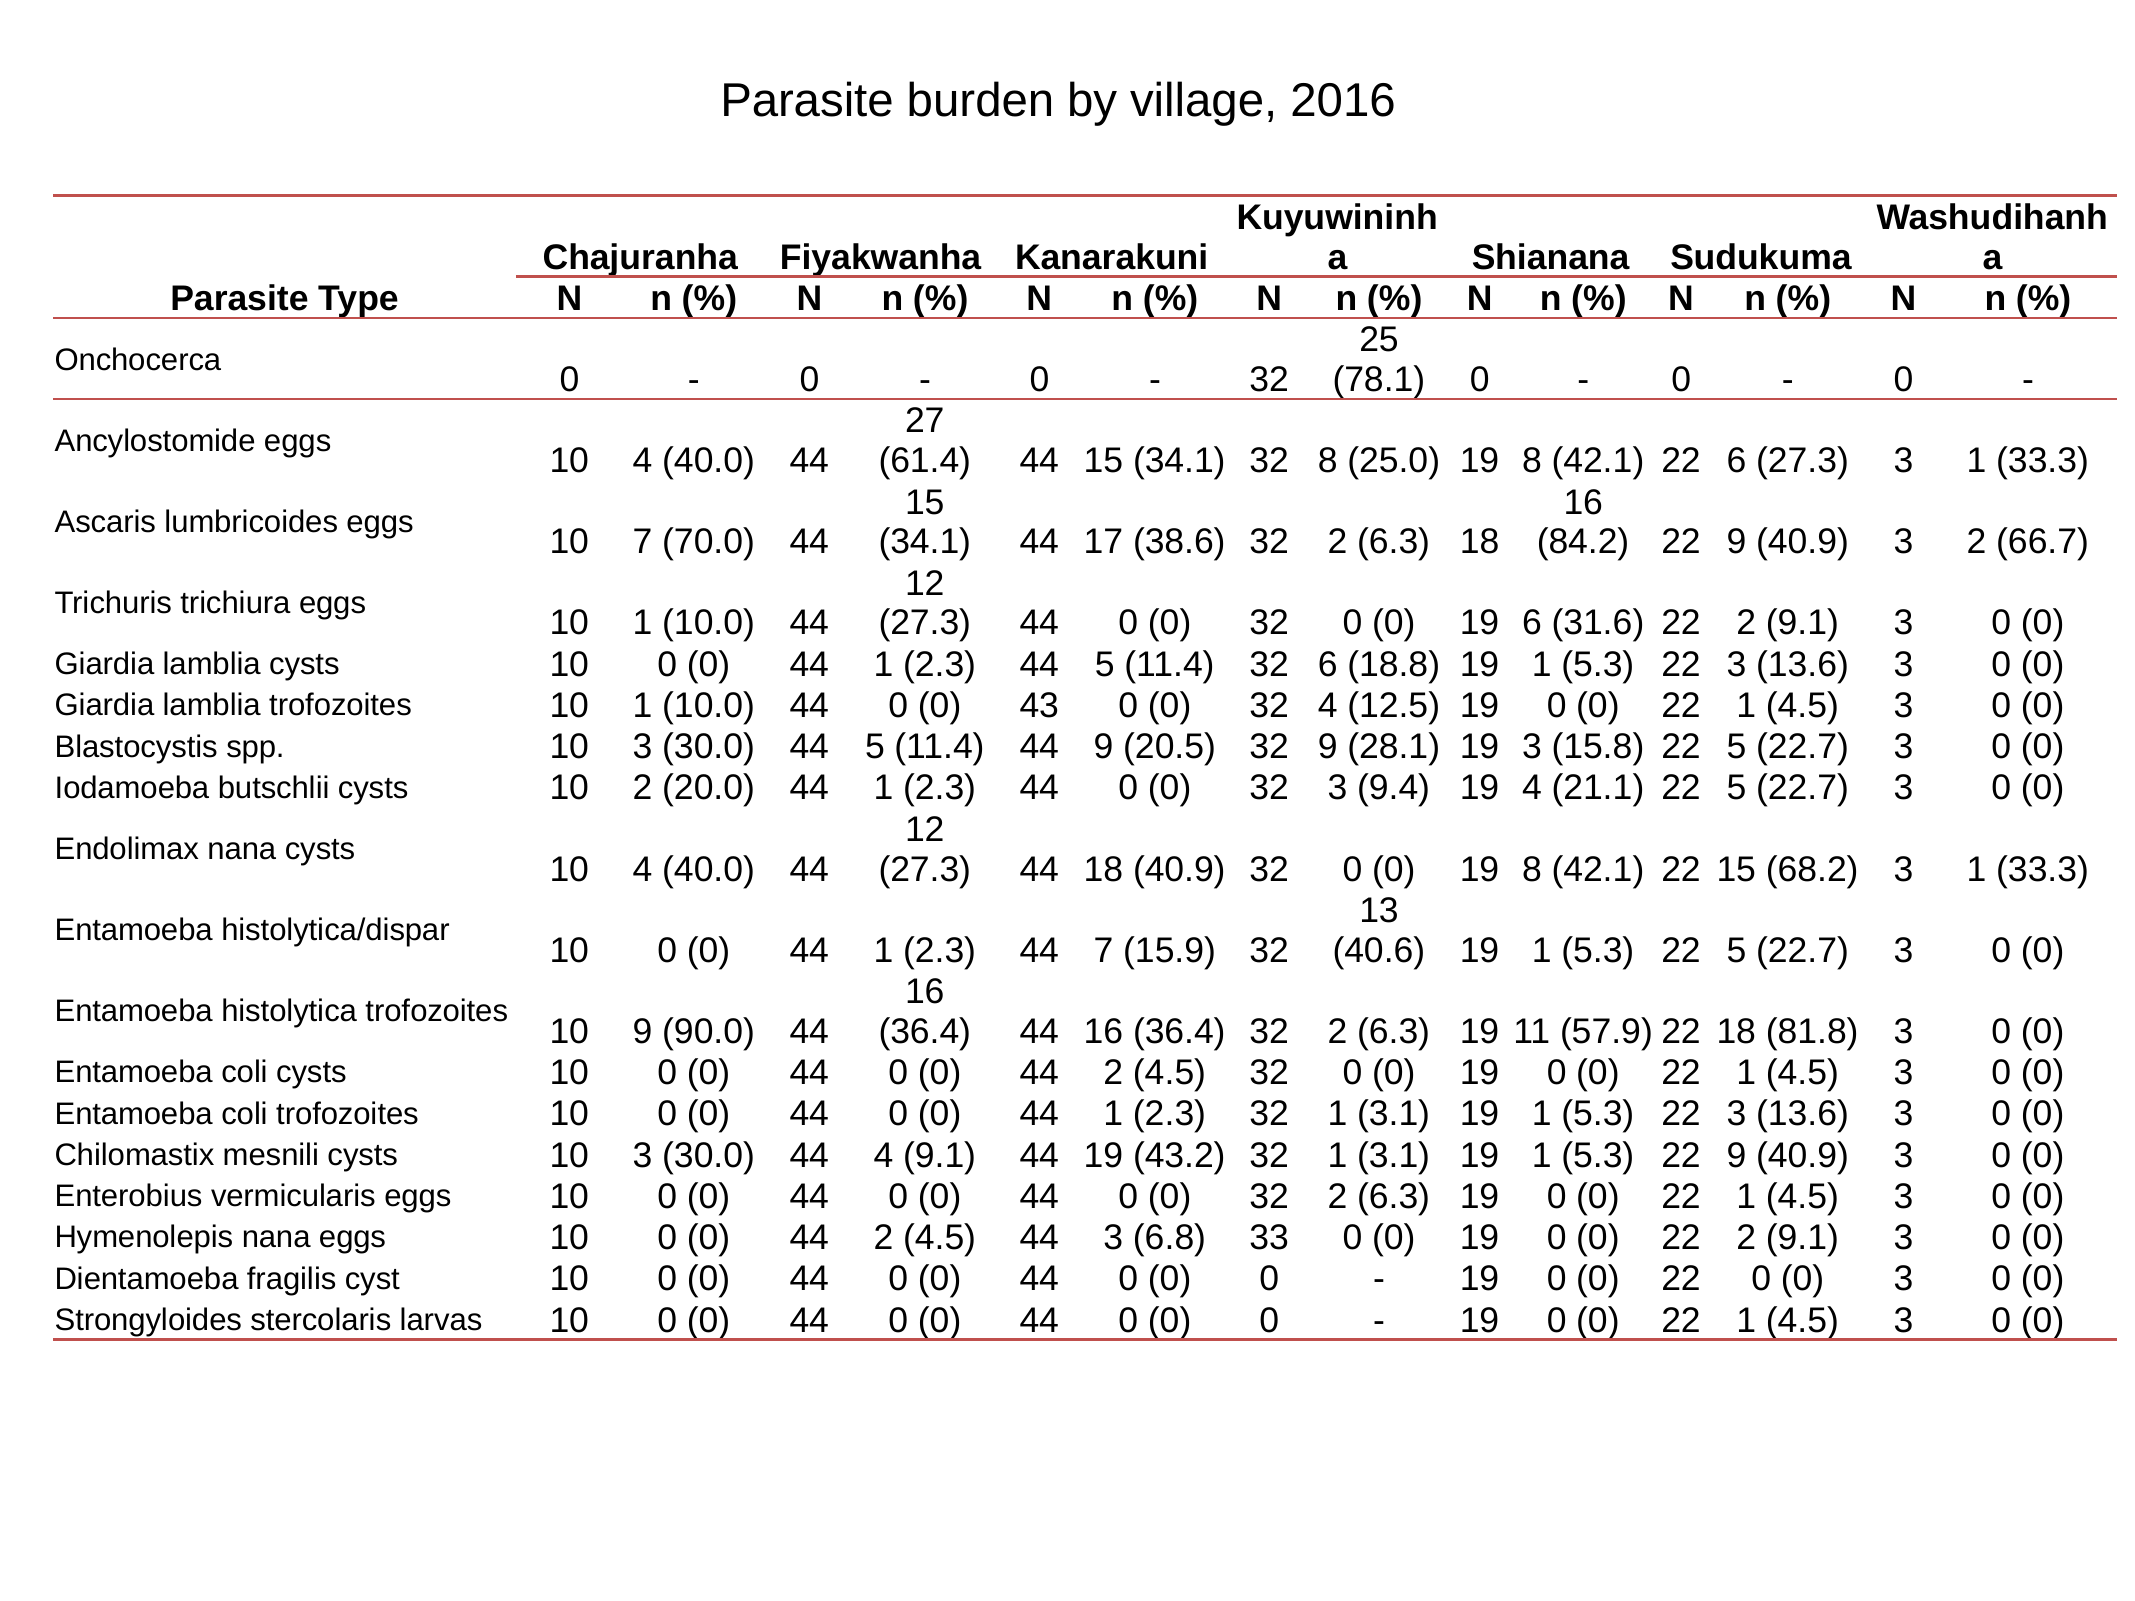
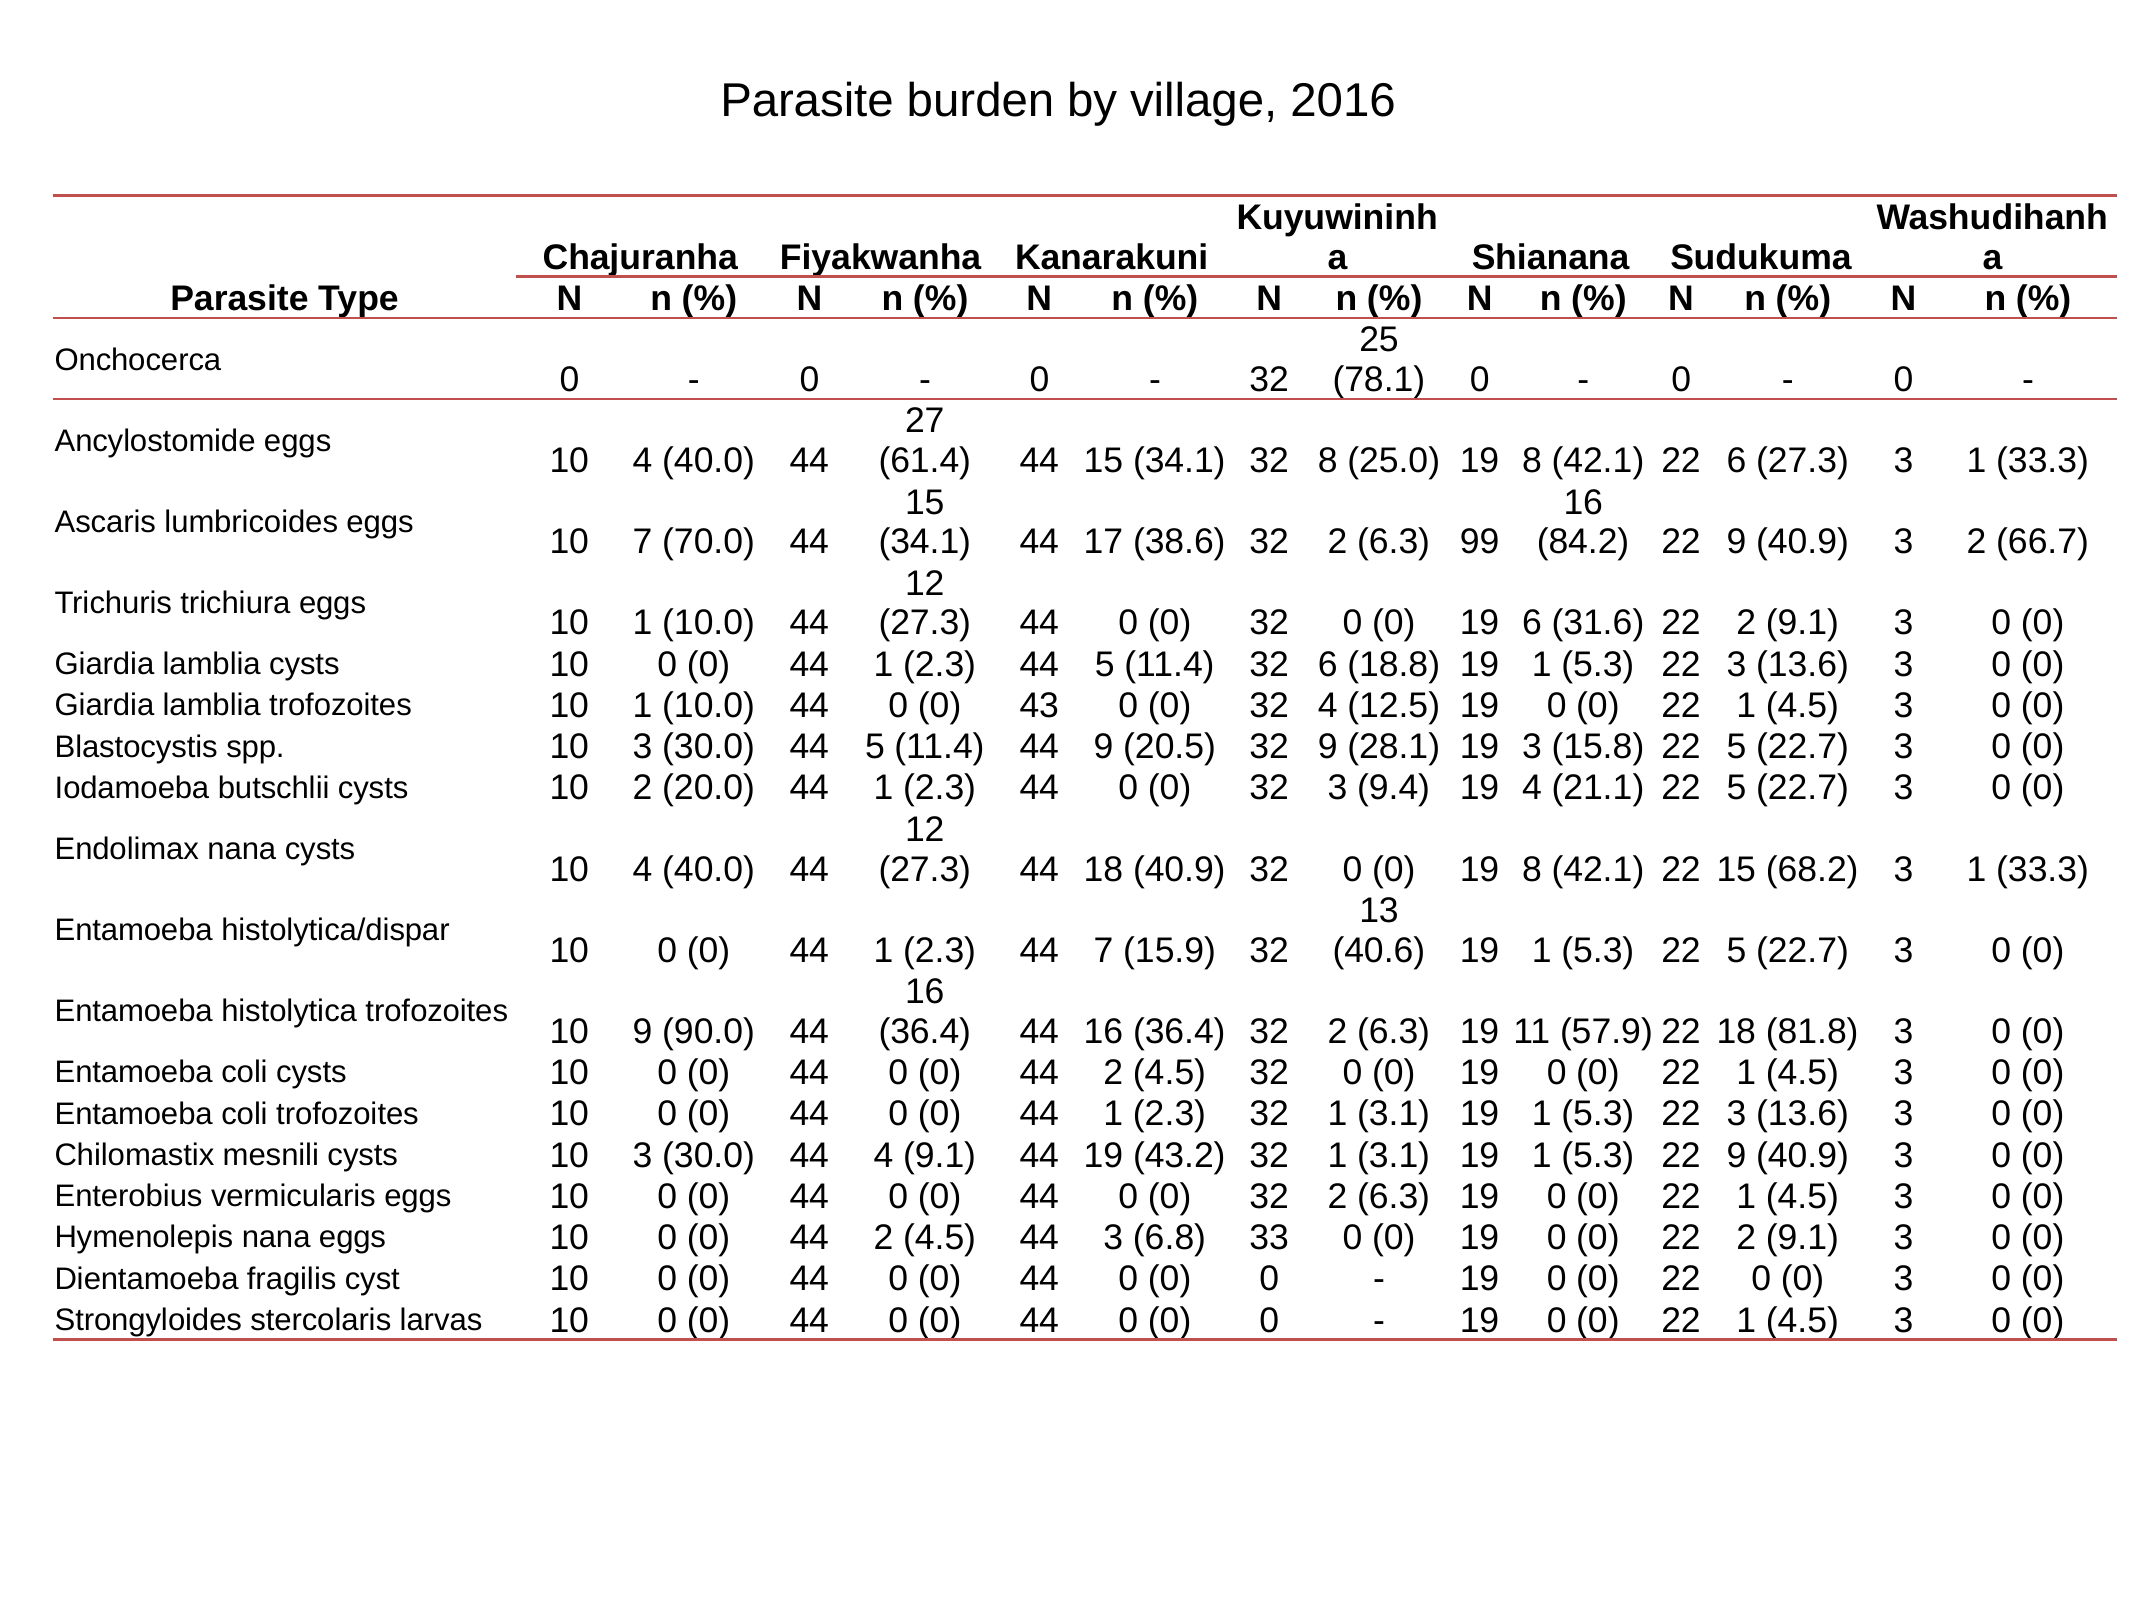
6.3 18: 18 -> 99 (1480, 542)
